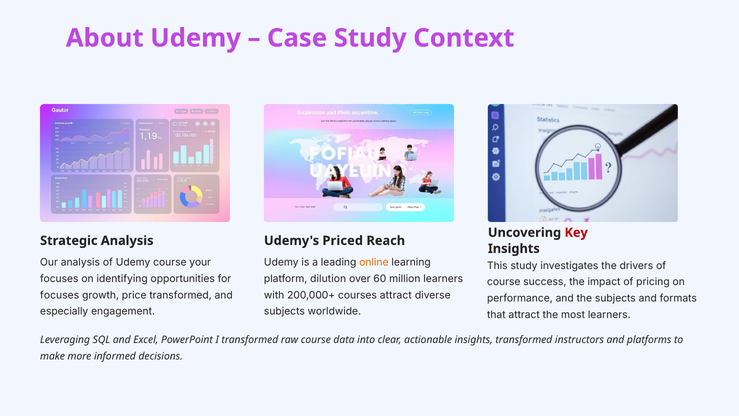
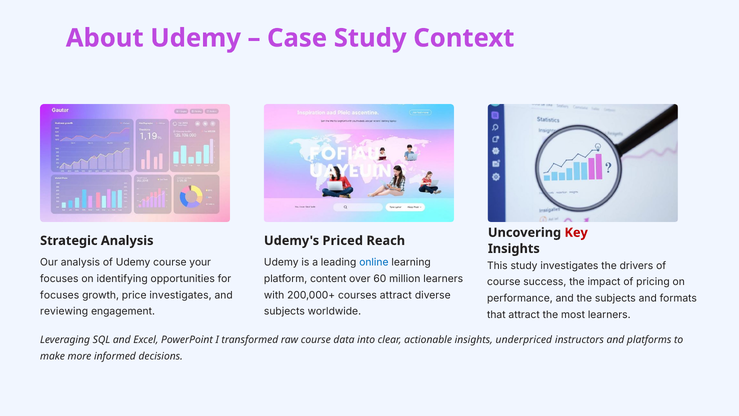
online colour: orange -> blue (374, 262)
dilution: dilution -> content (328, 279)
price transformed: transformed -> investigates (180, 295)
especially: especially -> reviewing (64, 311)
insights transformed: transformed -> underpriced (524, 340)
